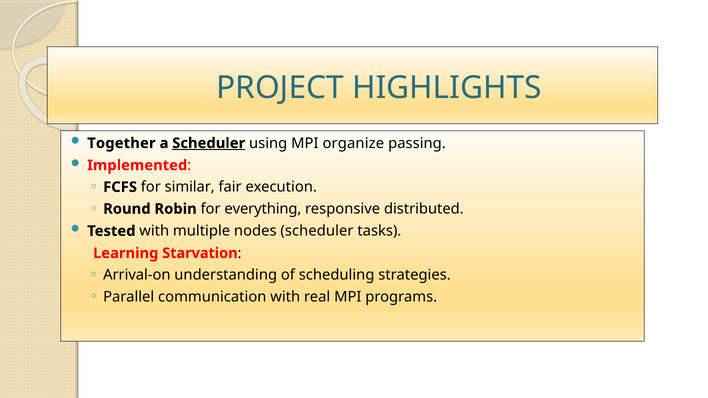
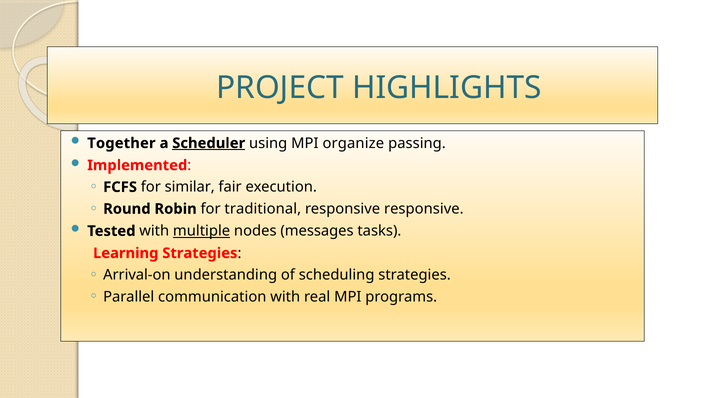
everything: everything -> traditional (263, 209)
responsive distributed: distributed -> responsive (424, 209)
multiple underline: none -> present (202, 231)
nodes scheduler: scheduler -> messages (317, 231)
Learning Starvation: Starvation -> Strategies (200, 253)
